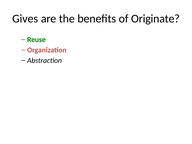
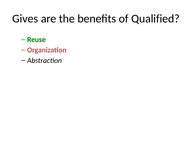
Originate: Originate -> Qualified (155, 19)
